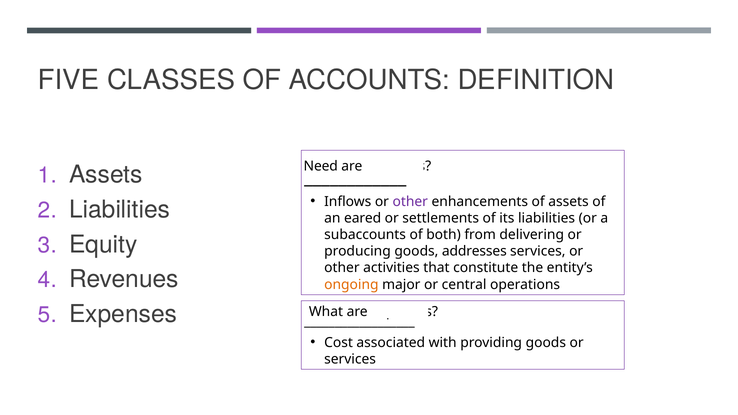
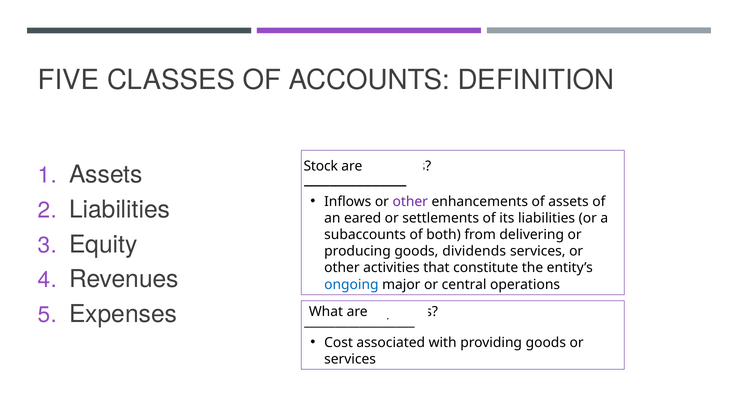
Need: Need -> Stock (321, 166)
addresses: addresses -> dividends (474, 251)
ongoing colour: orange -> blue (351, 285)
